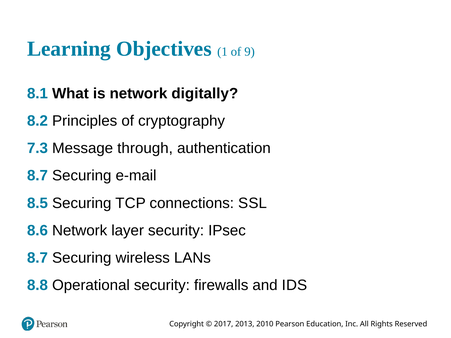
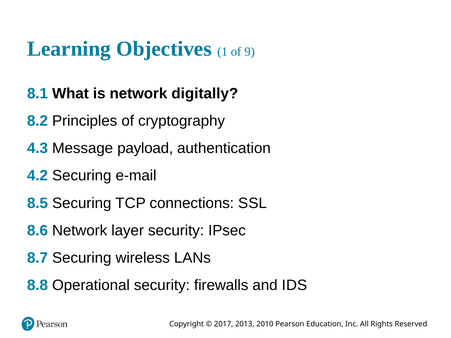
7.3: 7.3 -> 4.3 (37, 148)
through: through -> payload (145, 148)
8.7: 8.7 -> 4.2 (37, 176)
